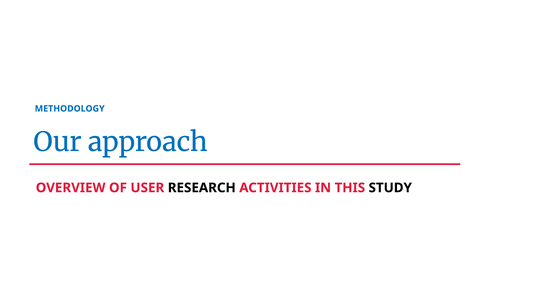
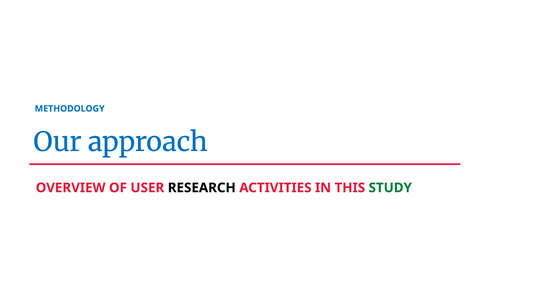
STUDY colour: black -> green (390, 187)
